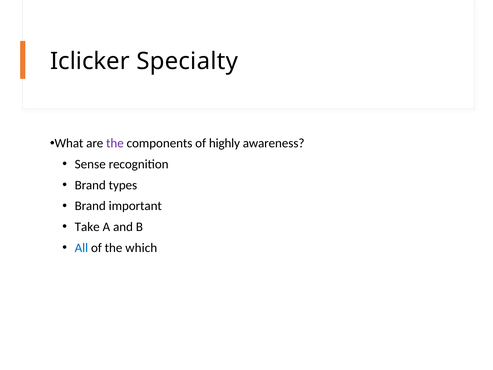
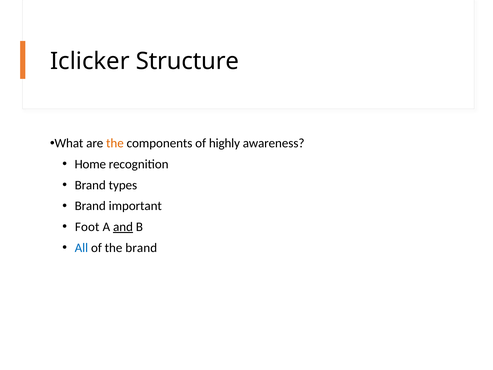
Specialty: Specialty -> Structure (187, 61)
the colour: purple -> orange (115, 143)
Sense: Sense -> Home (90, 164)
Take: Take -> Foot (87, 227)
and underline: none -> present (123, 227)
the which: which -> brand (141, 248)
